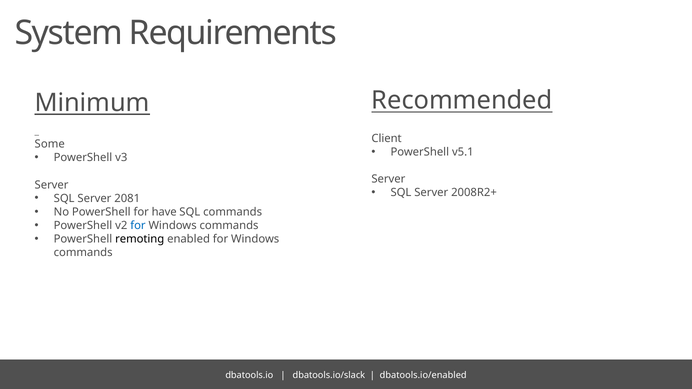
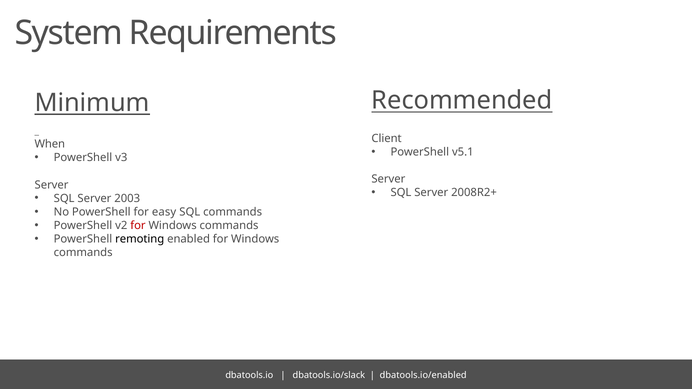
Some: Some -> When (50, 144)
2081: 2081 -> 2003 (127, 198)
have: have -> easy (164, 212)
for colour: blue -> red (138, 225)
